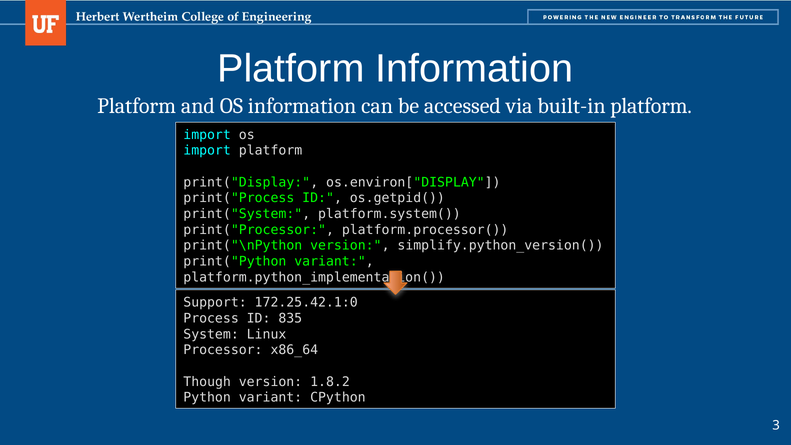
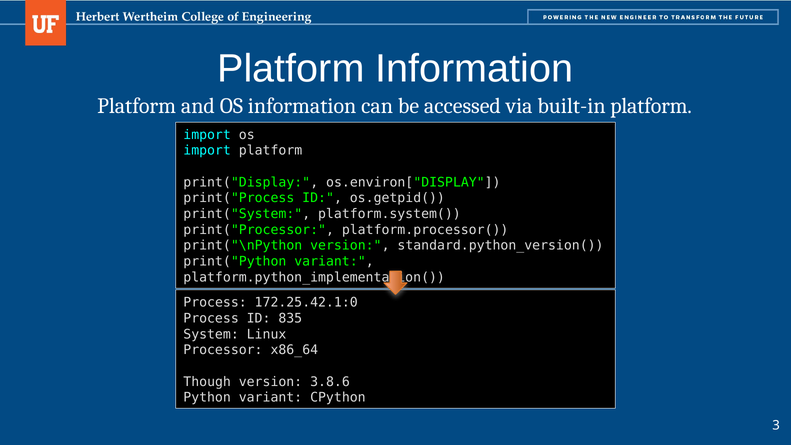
simplify.python_version(: simplify.python_version( -> standard.python_version( (501, 246)
Support: Support -> Process (215, 303)
1.8.2: 1.8.2 -> 3.8.6 (330, 382)
